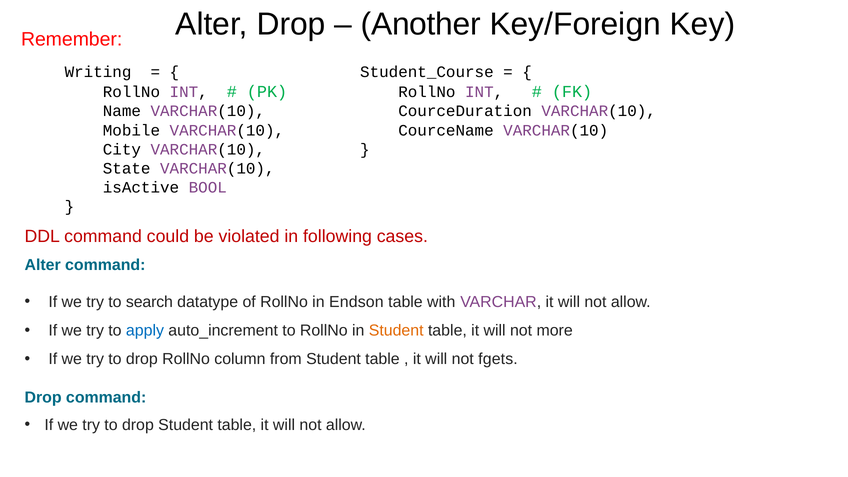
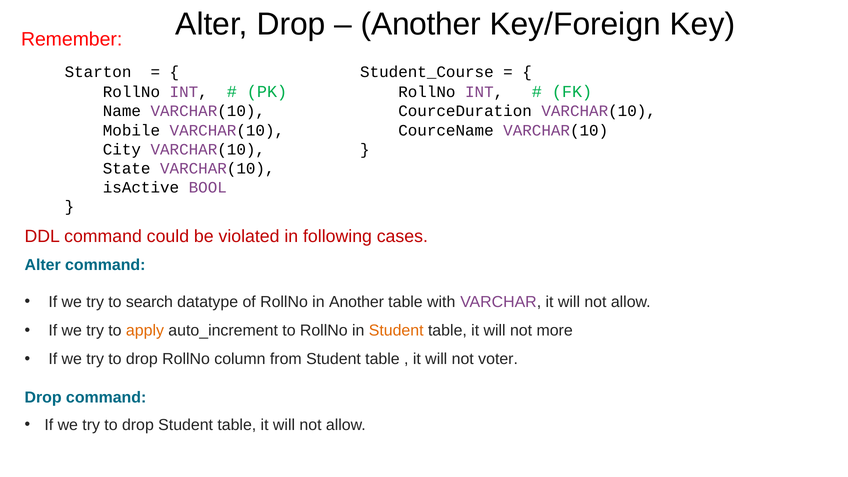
Writing: Writing -> Starton (98, 72)
in Endson: Endson -> Another (357, 302)
apply colour: blue -> orange (145, 331)
fgets: fgets -> voter (498, 359)
